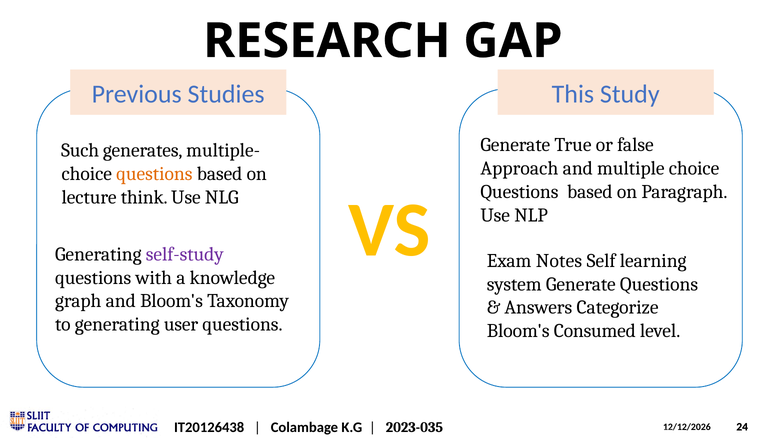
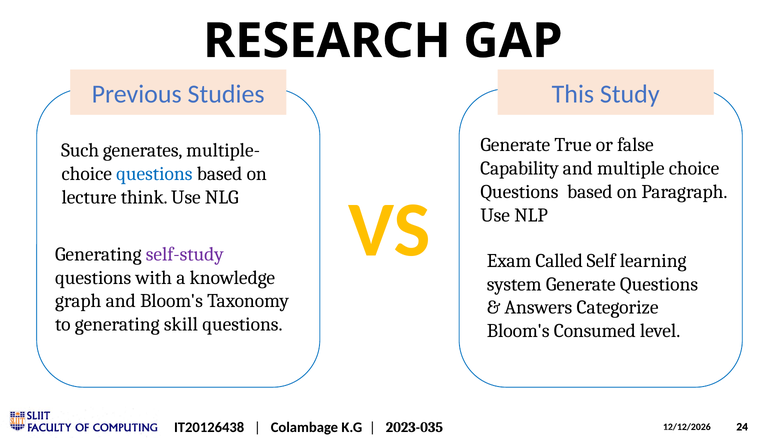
Approach: Approach -> Capability (520, 168)
questions colour: orange -> blue (154, 174)
Notes: Notes -> Called (559, 261)
user: user -> skill (181, 325)
